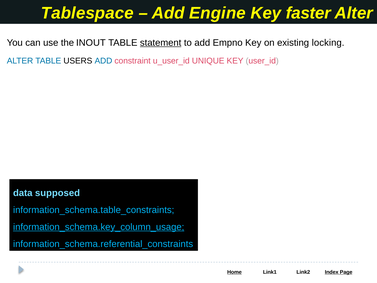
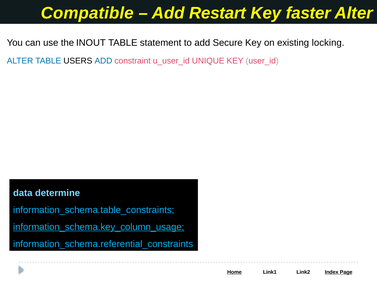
Tablespace: Tablespace -> Compatible (87, 13)
Engine: Engine -> Restart (218, 13)
statement underline: present -> none (161, 43)
Empno: Empno -> Secure (228, 43)
supposed: supposed -> determine (58, 193)
